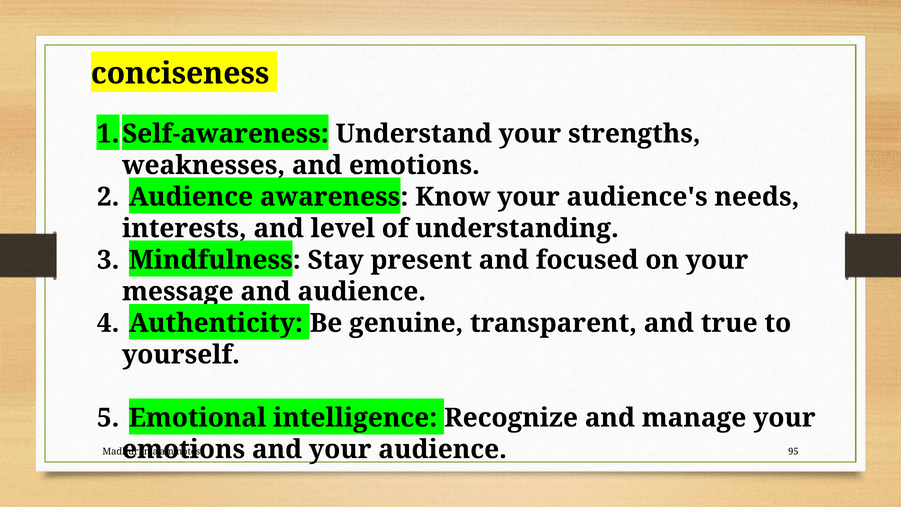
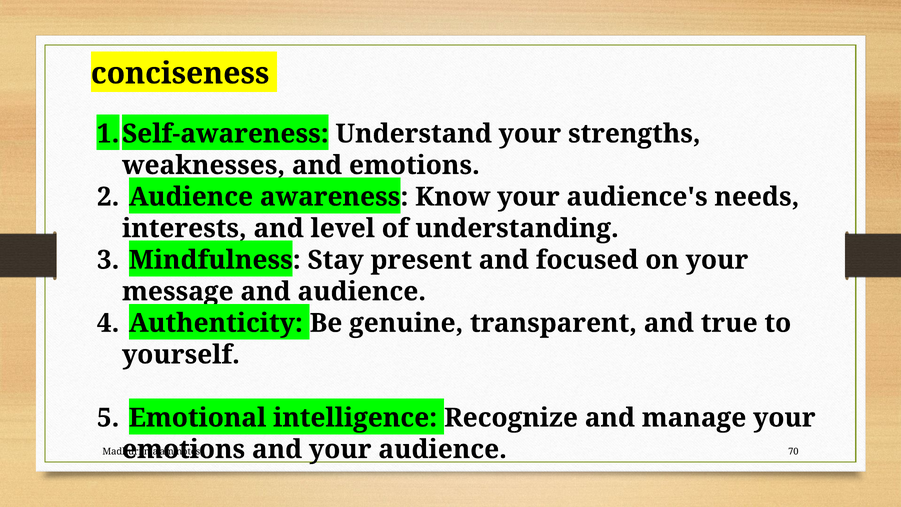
95: 95 -> 70 (793, 451)
